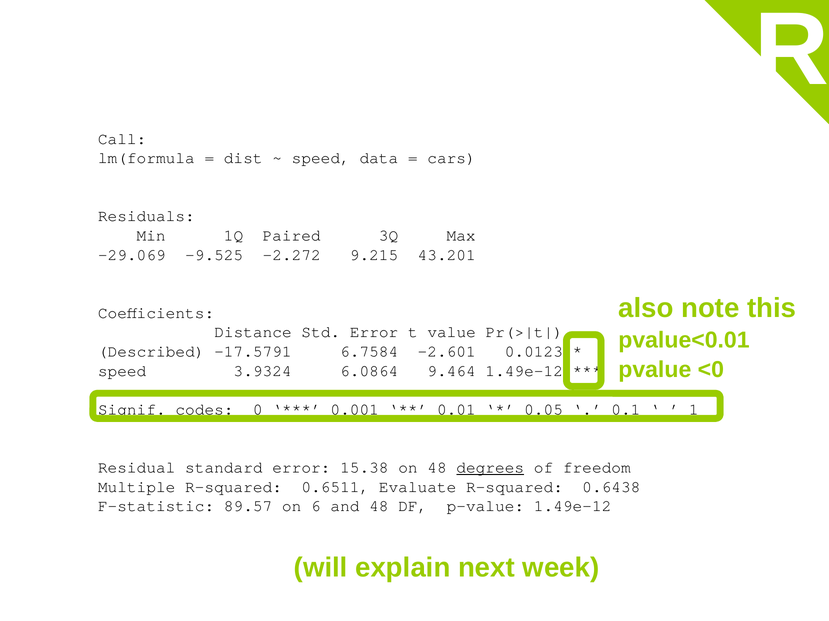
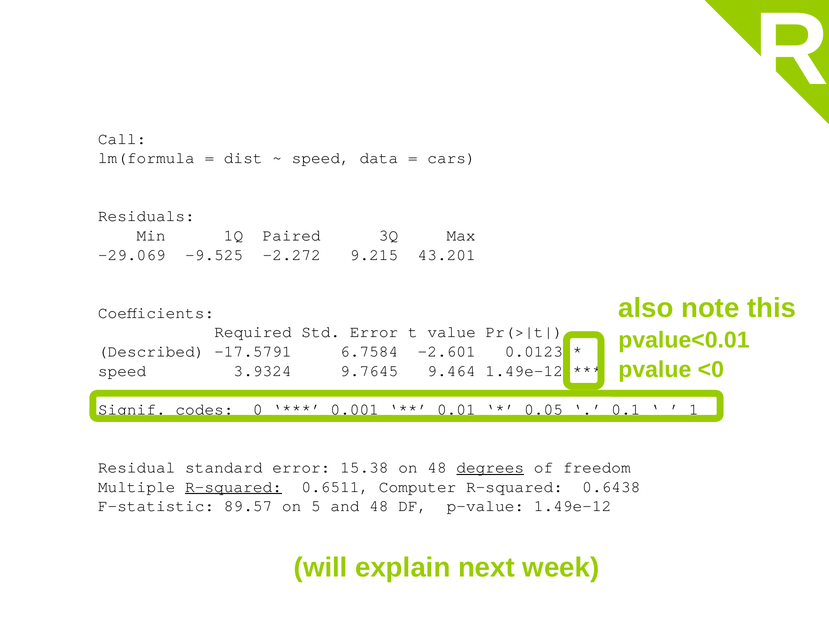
Distance: Distance -> Required (253, 332)
6.0864: 6.0864 -> 9.7645 (369, 371)
R-squared underline: none -> present (233, 487)
Evaluate: Evaluate -> Computer (418, 487)
6: 6 -> 5 (316, 507)
